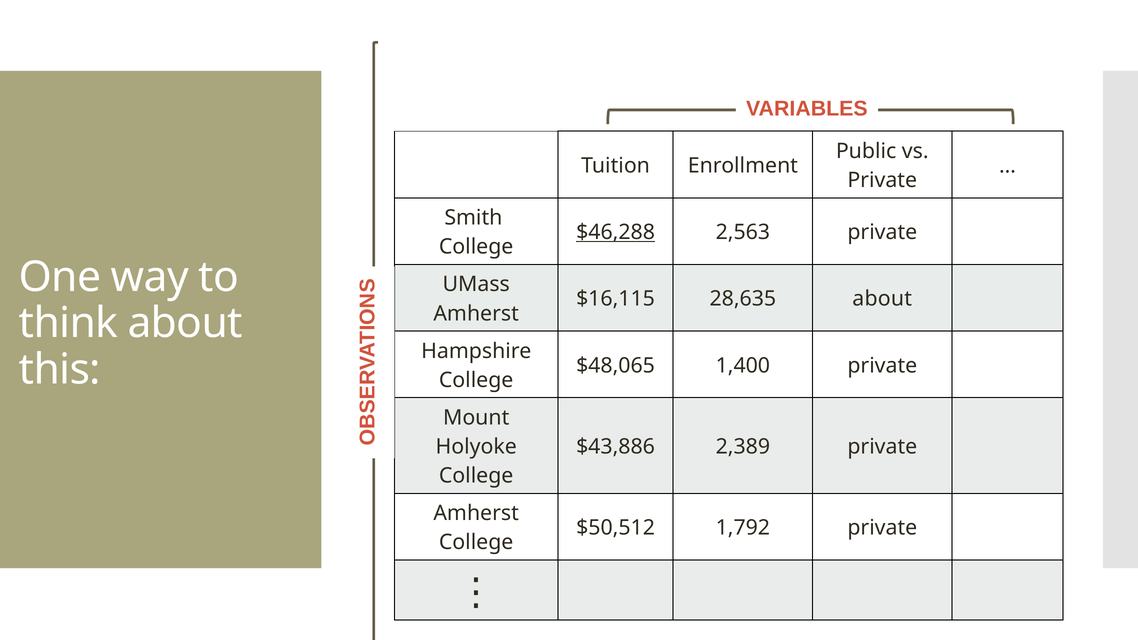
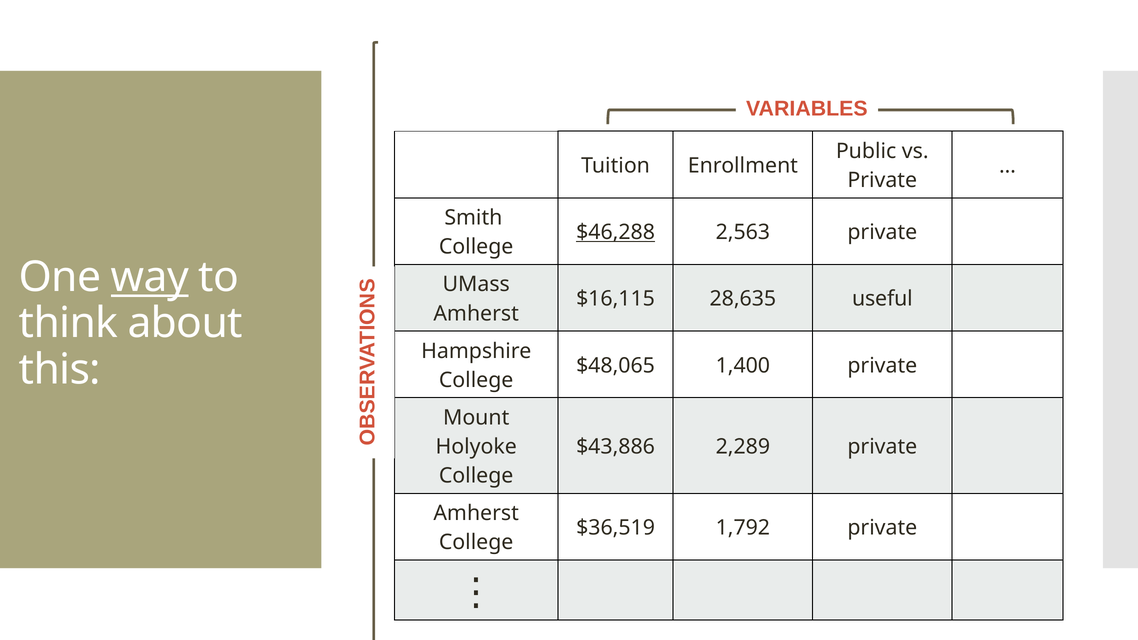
way underline: none -> present (150, 277)
28,635 about: about -> useful (882, 299)
2,389: 2,389 -> 2,289 (743, 447)
$50,512: $50,512 -> $36,519 (616, 528)
